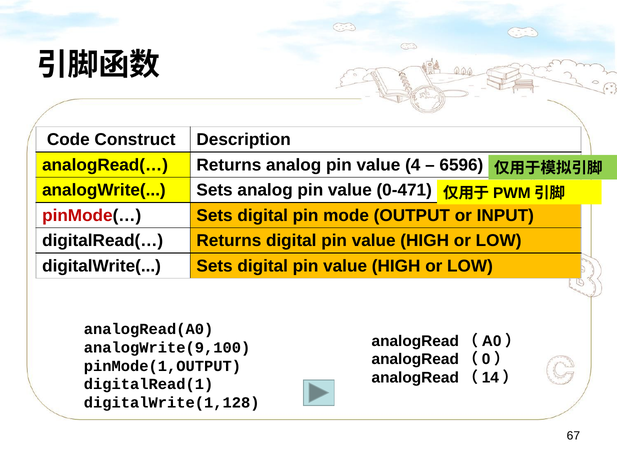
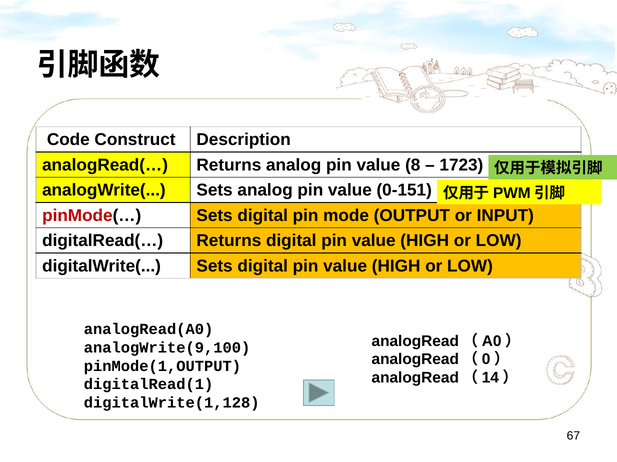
4: 4 -> 8 (413, 165)
6596: 6596 -> 1723 (461, 165)
0-471: 0-471 -> 0-151 (404, 190)
